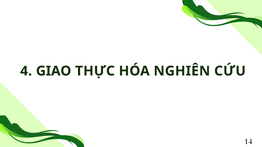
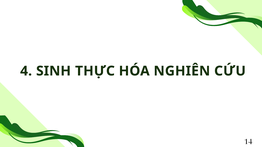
GIAO: GIAO -> SINH (53, 71)
